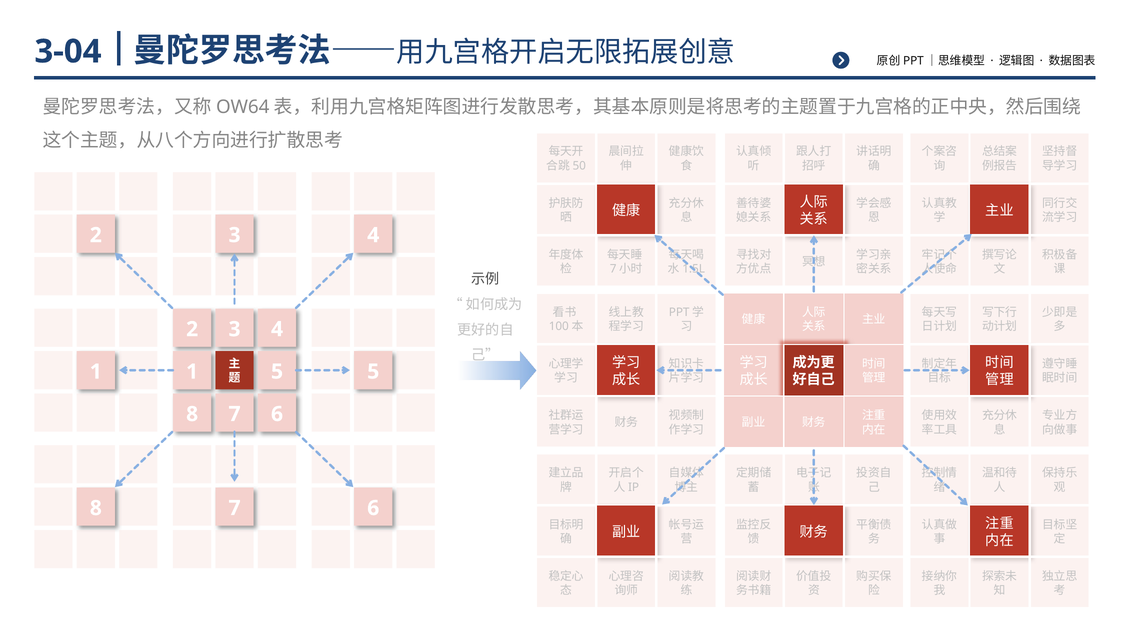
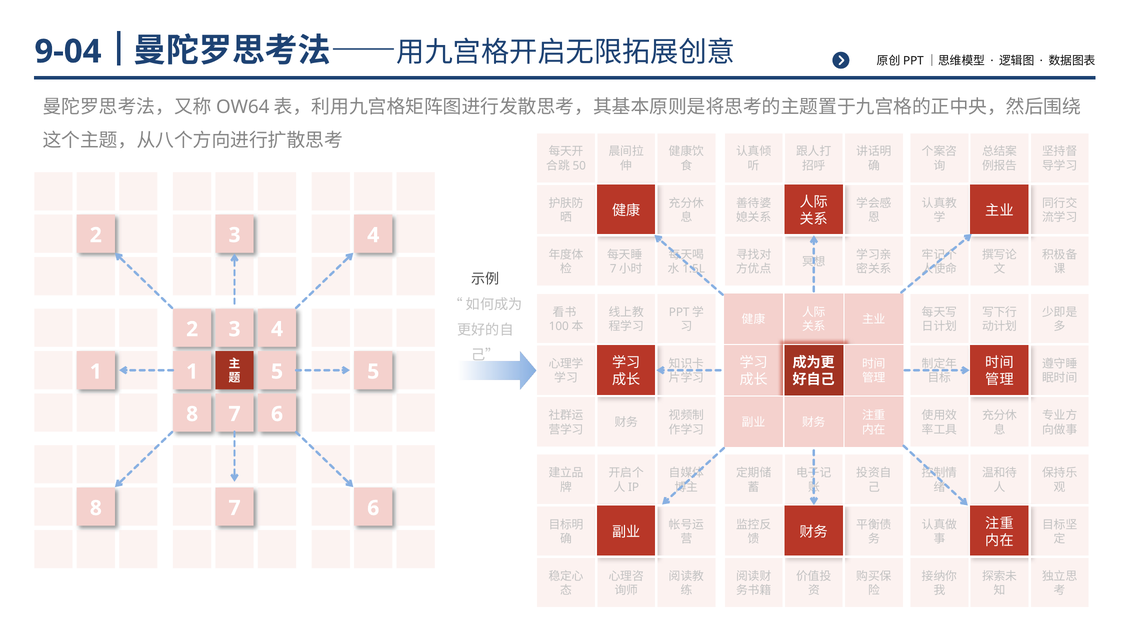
3-04: 3-04 -> 9-04 (68, 52)
